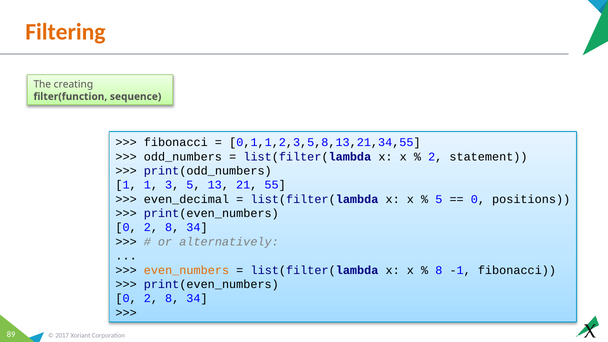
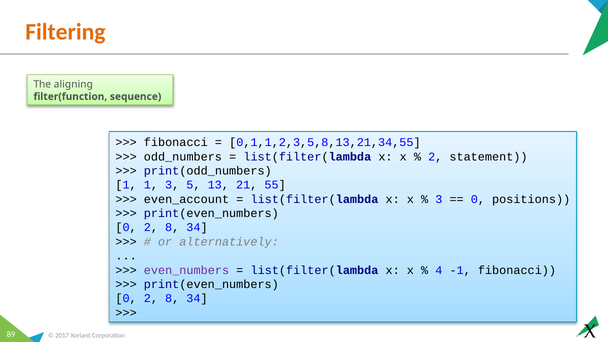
creating: creating -> aligning (73, 84)
even_decimal: even_decimal -> even_account (186, 199)
5: 5 -> 3 (439, 199)
even_numbers colour: orange -> purple (186, 270)
8: 8 -> 4 (439, 270)
